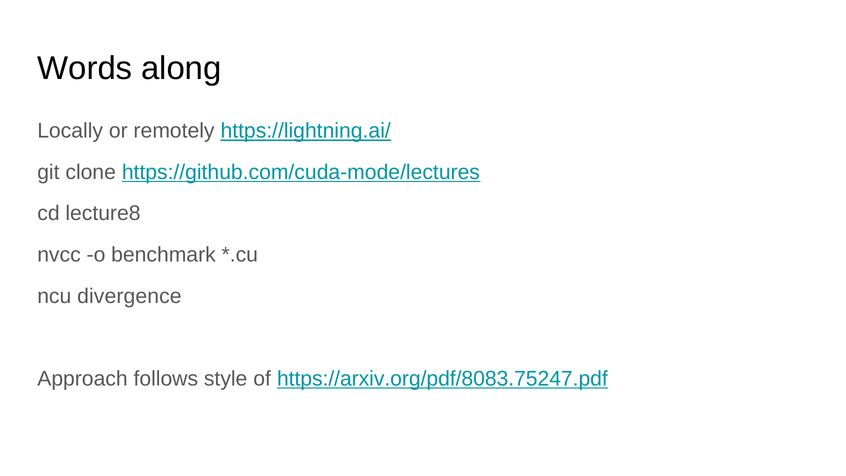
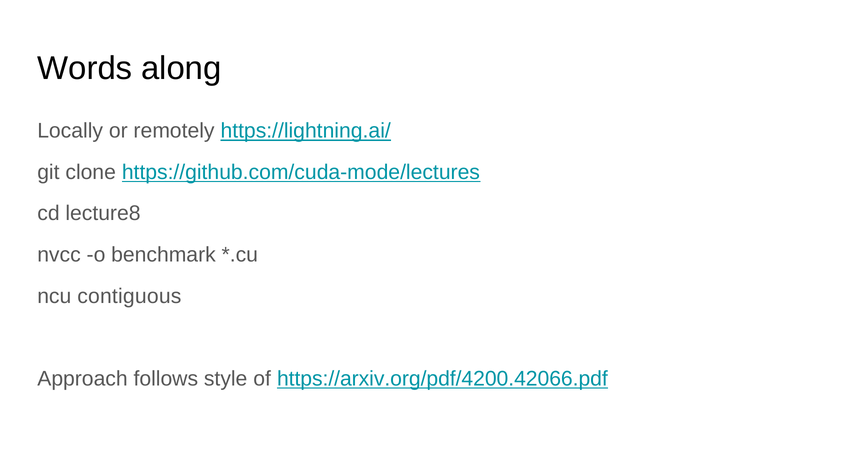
divergence: divergence -> contiguous (129, 296)
https://arxiv.org/pdf/8083.75247.pdf: https://arxiv.org/pdf/8083.75247.pdf -> https://arxiv.org/pdf/4200.42066.pdf (442, 379)
